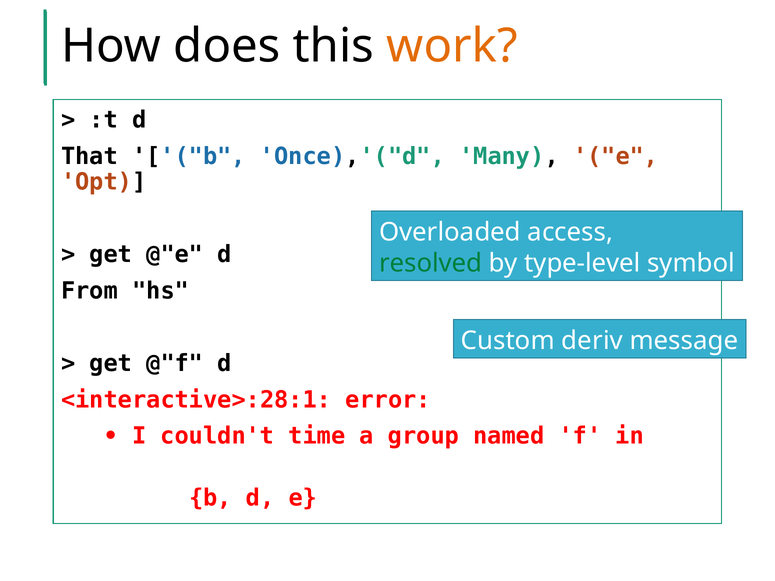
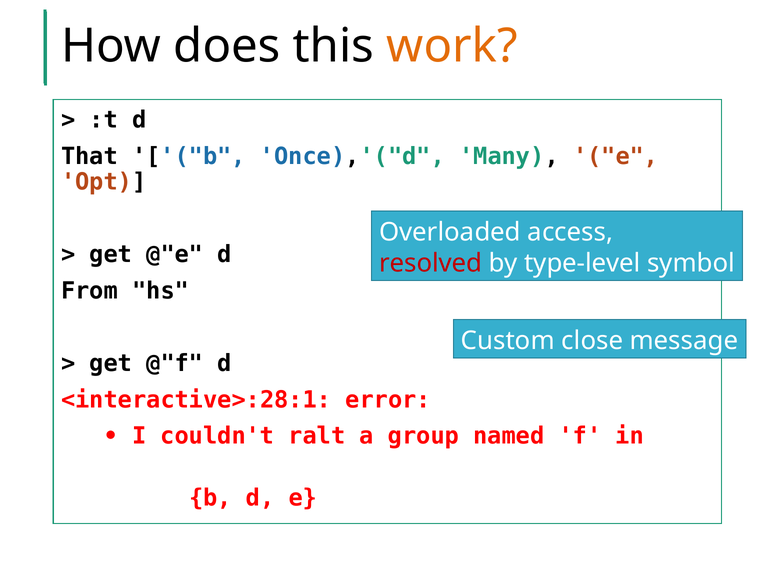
resolved colour: green -> red (431, 263)
deriv: deriv -> close (592, 341)
time: time -> ralt (317, 436)
